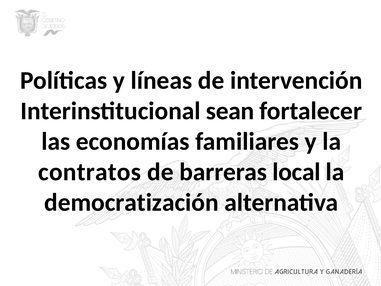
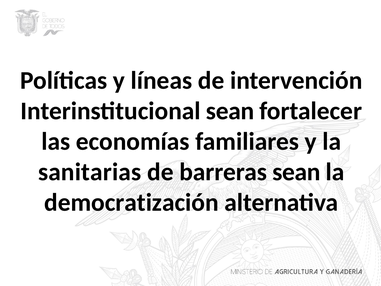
contratos: contratos -> sanitarias (90, 172)
barreras local: local -> sean (296, 172)
